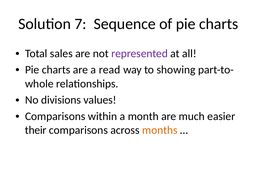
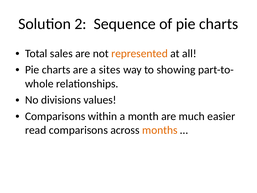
7: 7 -> 2 (81, 24)
represented colour: purple -> orange (140, 53)
read: read -> sites (110, 70)
their: their -> read (36, 130)
